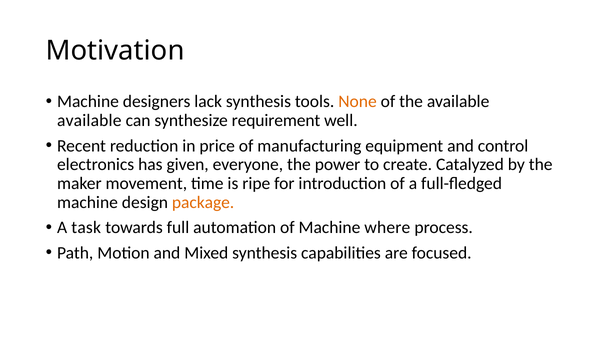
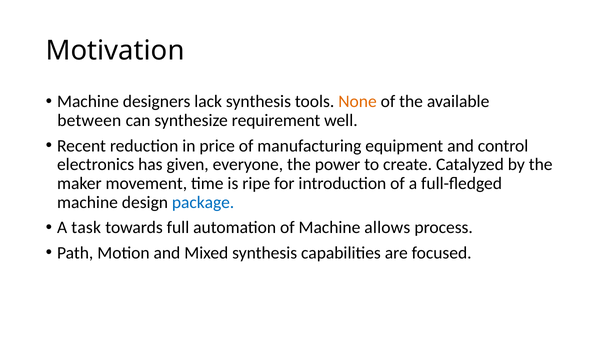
available: available -> between (89, 121)
package colour: orange -> blue (203, 203)
where: where -> allows (387, 228)
